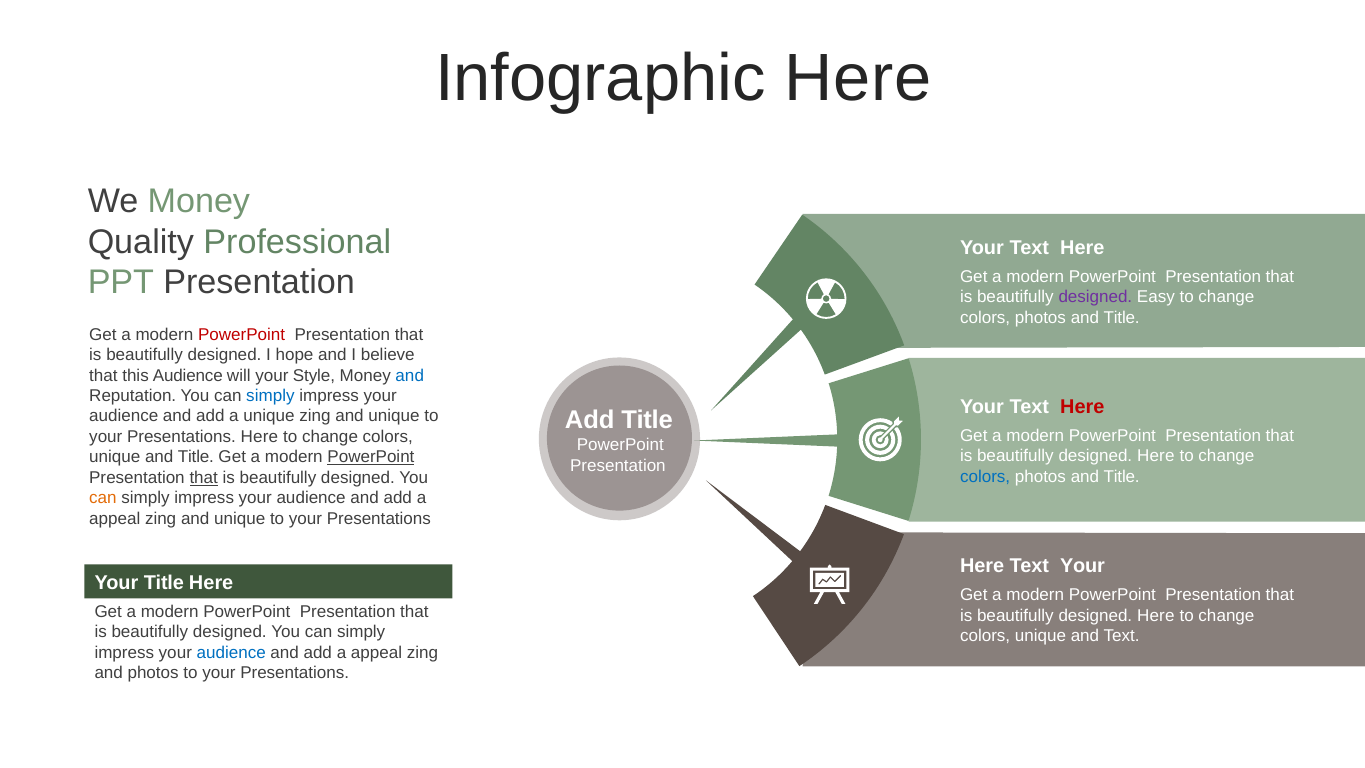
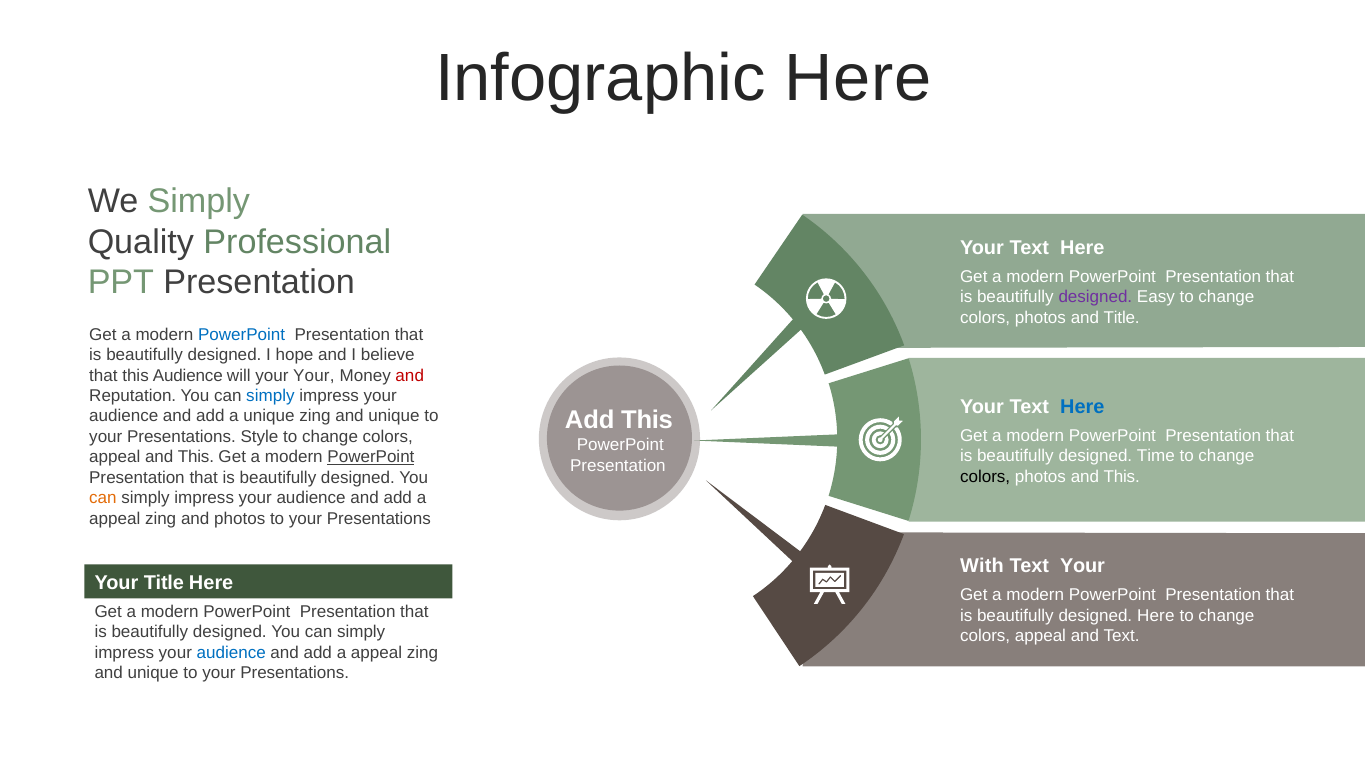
We Money: Money -> Simply (199, 201)
PowerPoint colour: red -> blue (242, 334)
your Style: Style -> Your (314, 375)
and colour: blue -> red (410, 375)
Here colour: red -> blue (1082, 406)
Add Title: Title -> This (647, 420)
Presentations Here: Here -> Style (260, 437)
Here: Here -> Time (1156, 456)
unique: unique -> appeal (115, 457)
Title: Title -> This (196, 457)
colors colour: blue -> black (985, 476)
Title: Title -> This (1122, 476)
that underline: present -> none (204, 478)
unique: unique -> photos (240, 519)
Here: Here -> With (982, 566)
unique: unique -> appeal (1040, 636)
photos: photos -> unique (153, 673)
